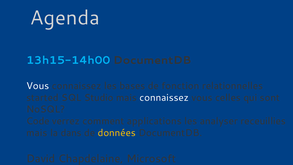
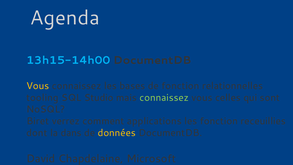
Vous colour: white -> yellow (38, 86)
started: started -> tooling (42, 98)
connaissez colour: white -> light green (164, 98)
Code: Code -> Biret (38, 121)
les analyser: analyser -> fonction (219, 121)
mais: mais -> dont (37, 133)
